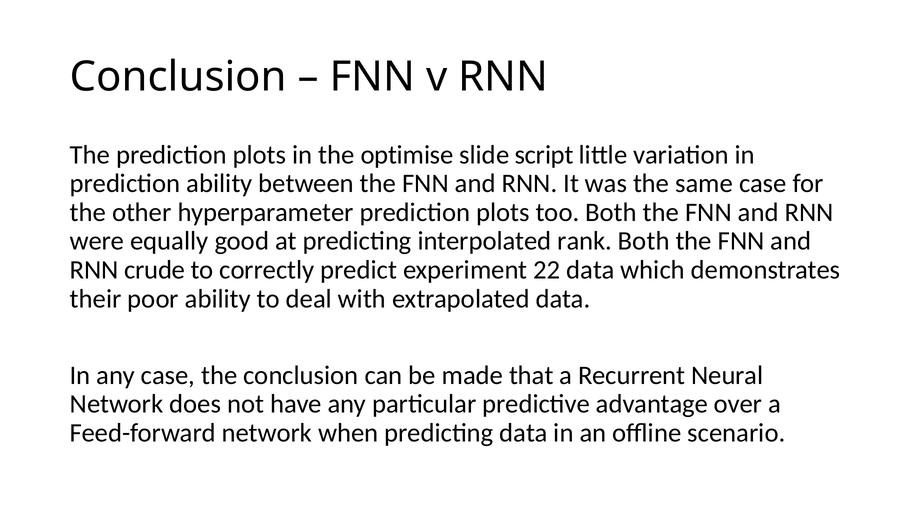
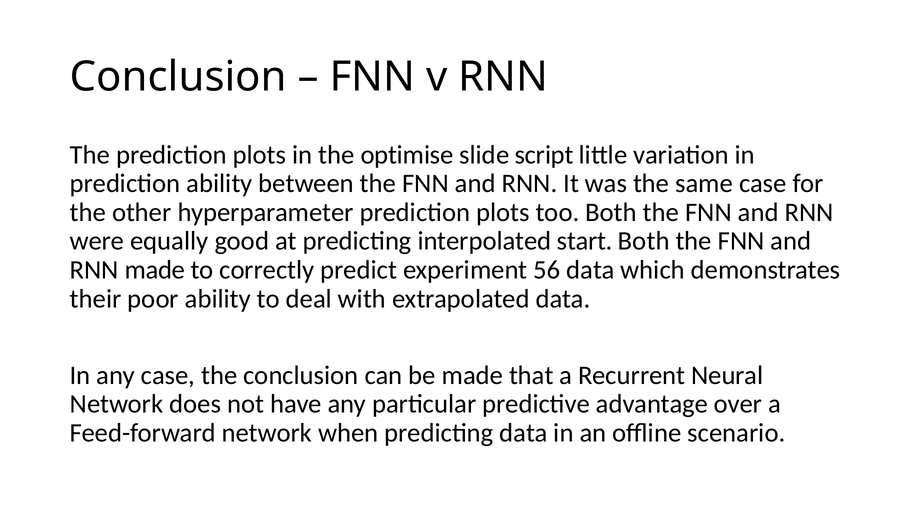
rank: rank -> start (585, 241)
RNN crude: crude -> made (155, 270)
22: 22 -> 56 (547, 270)
